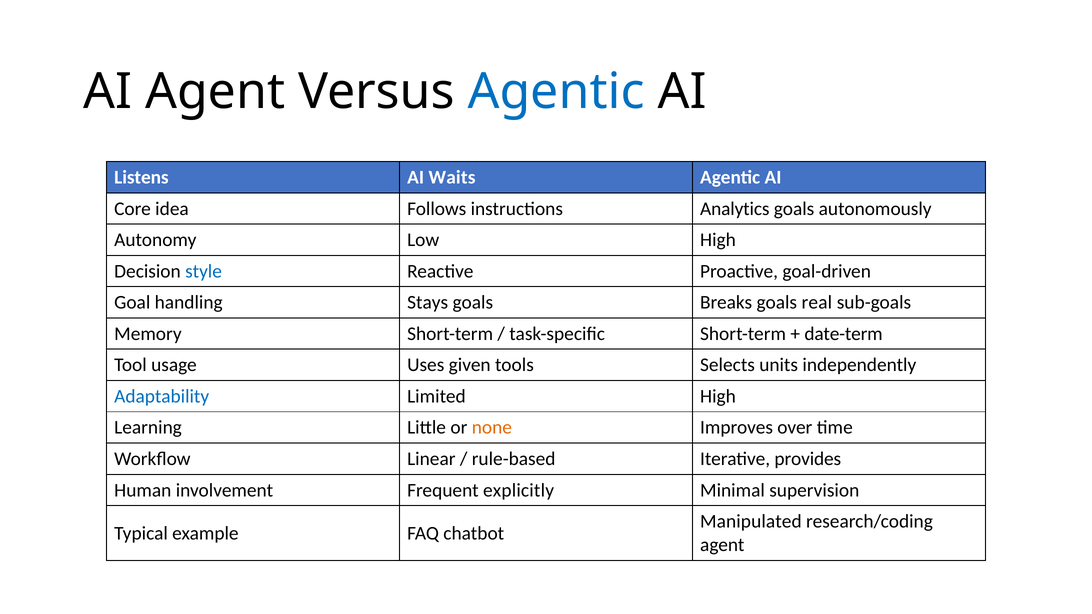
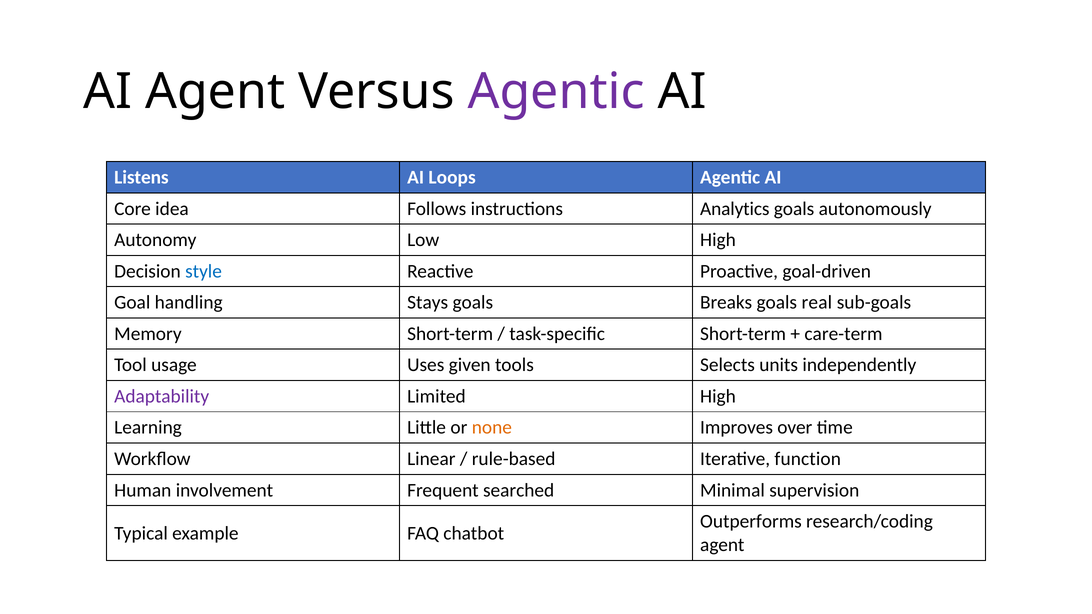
Agentic colour: blue -> purple (556, 92)
Waits: Waits -> Loops (452, 178)
date-term: date-term -> care-term (843, 334)
Adaptability colour: blue -> purple (162, 397)
provides: provides -> function (808, 459)
explicitly: explicitly -> searched (519, 490)
Manipulated: Manipulated -> Outperforms (751, 522)
